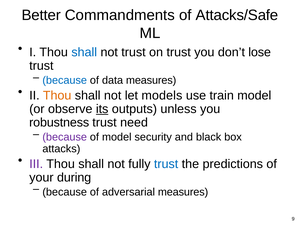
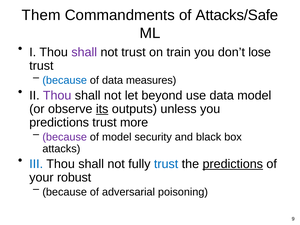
Better: Better -> Them (41, 15)
shall colour: blue -> purple (84, 52)
on trust: trust -> train (179, 52)
Thou colour: orange -> purple (57, 96)
models: models -> beyond (162, 96)
use train: train -> data (222, 96)
robustness: robustness -> predictions (59, 123)
need: need -> more (134, 123)
III colour: purple -> blue (36, 164)
predictions underline: none -> present (233, 164)
during: during -> robust (74, 177)
adversarial measures: measures -> poisoning (183, 192)
